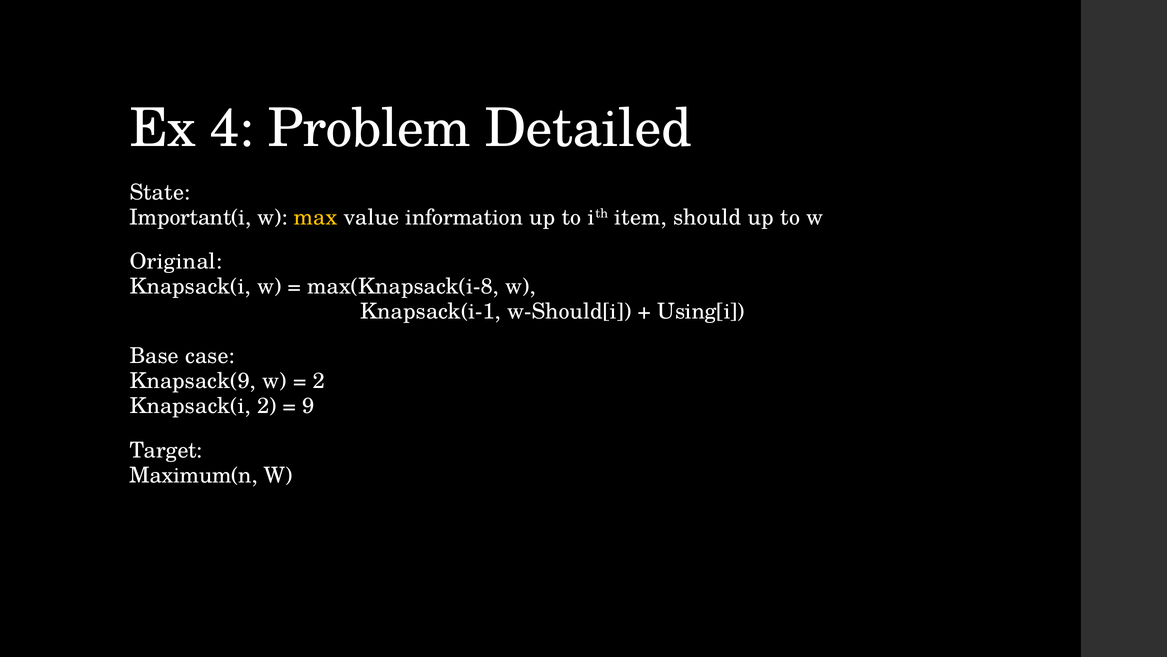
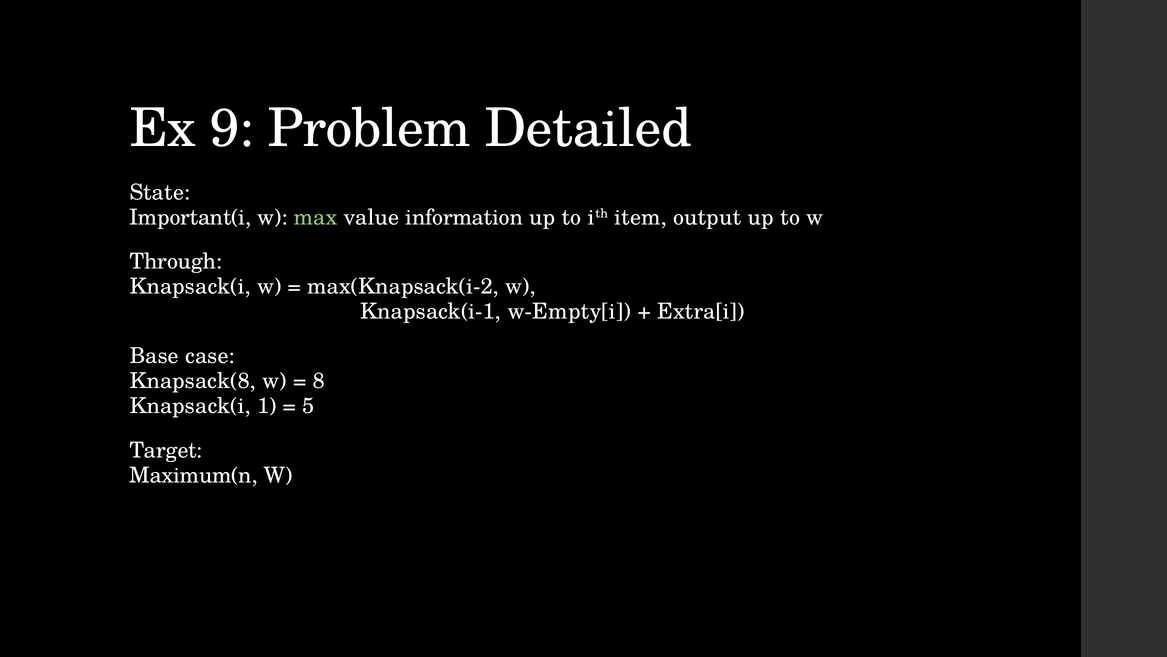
4: 4 -> 9 (232, 128)
max colour: yellow -> light green (316, 217)
should: should -> output (707, 217)
Original: Original -> Through (176, 262)
max(Knapsack(i-8: max(Knapsack(i-8 -> max(Knapsack(i-2 (403, 286)
w-Should[i: w-Should[i -> w-Empty[i (569, 311)
Using[i: Using[i -> Extra[i (701, 311)
Knapsack(9: Knapsack(9 -> Knapsack(8 (193, 381)
2: 2 -> 8 (319, 381)
Knapsack(i 2: 2 -> 1 (267, 406)
9: 9 -> 5 (309, 406)
